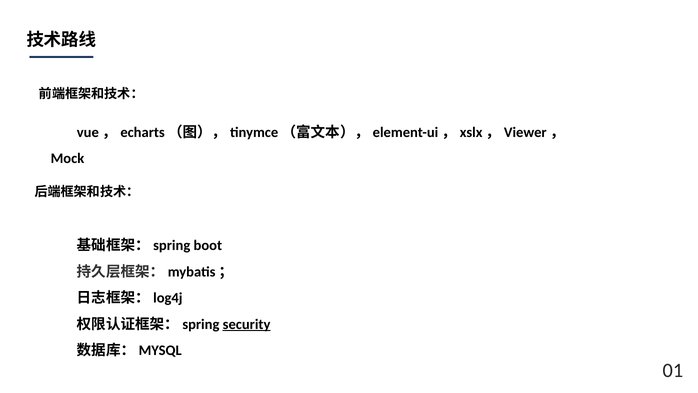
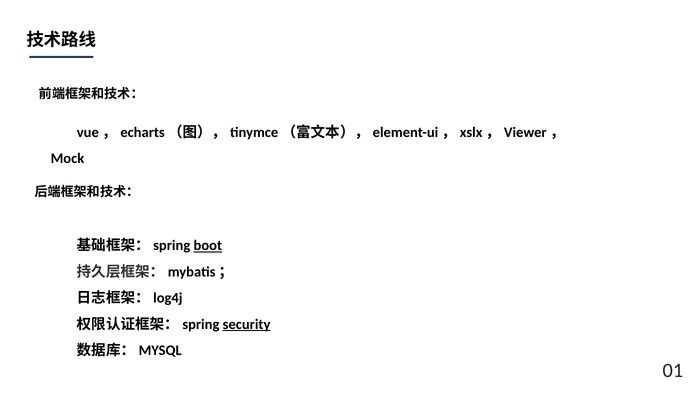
boot underline: none -> present (208, 245)
